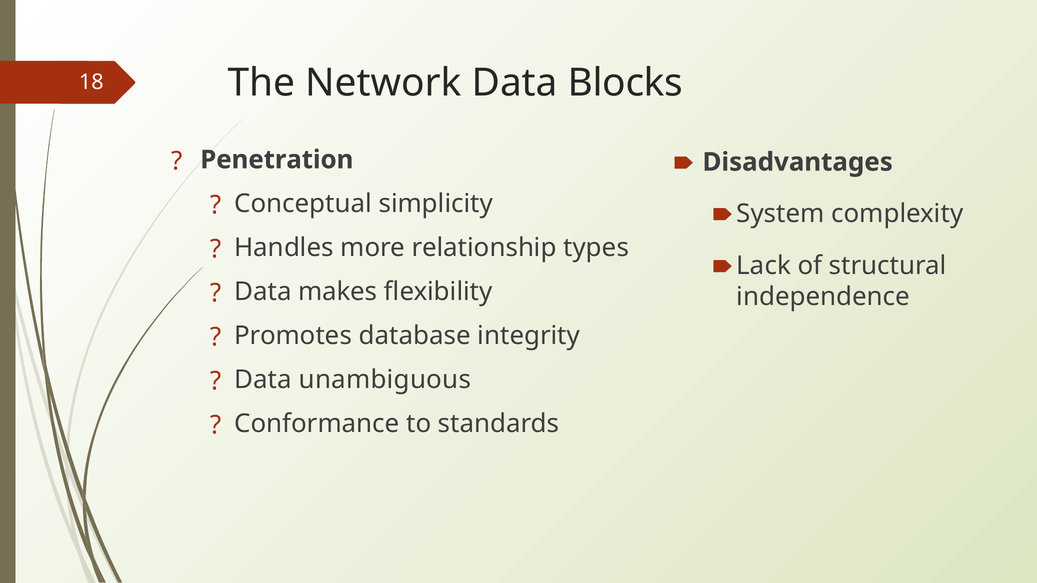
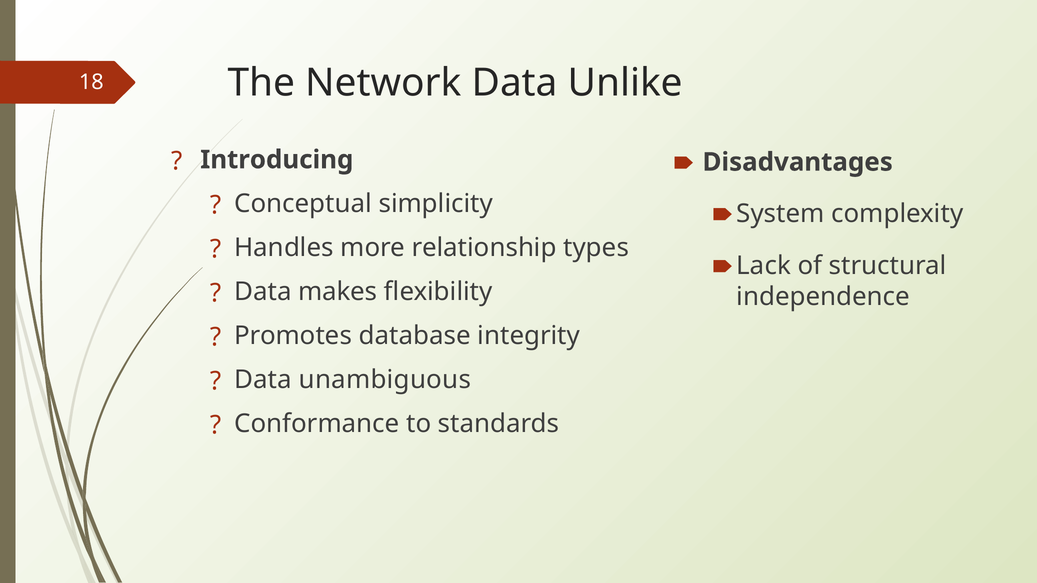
Blocks: Blocks -> Unlike (625, 83)
Penetration: Penetration -> Introducing (277, 160)
